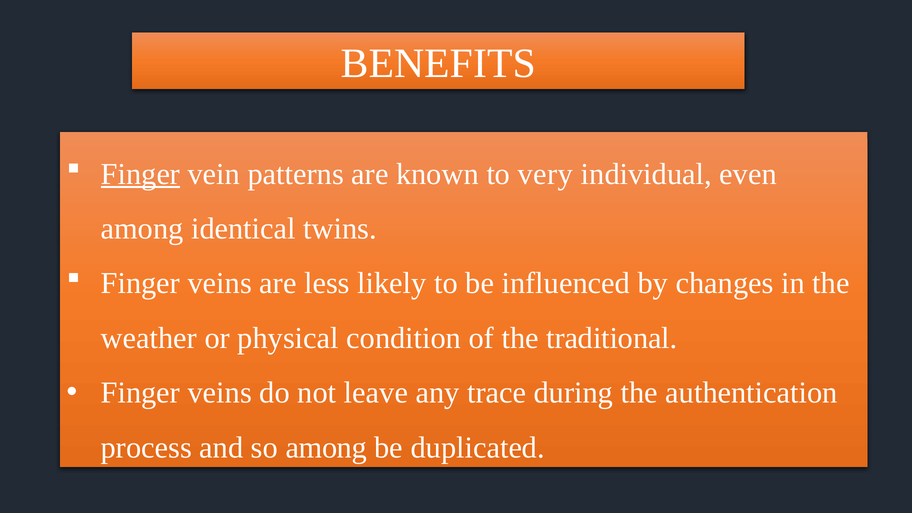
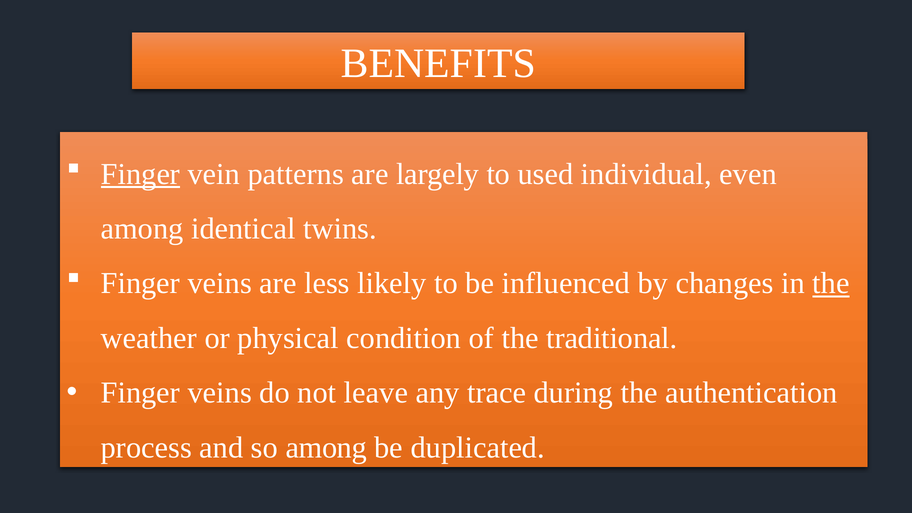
known: known -> largely (438, 174)
very: very -> used (546, 174)
the underline: none -> present (831, 283)
